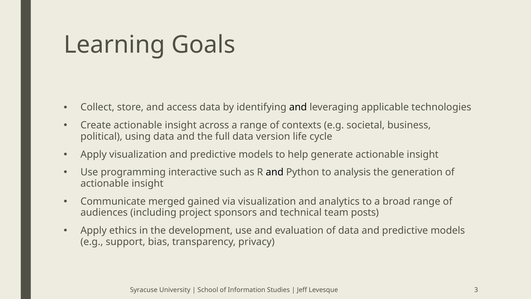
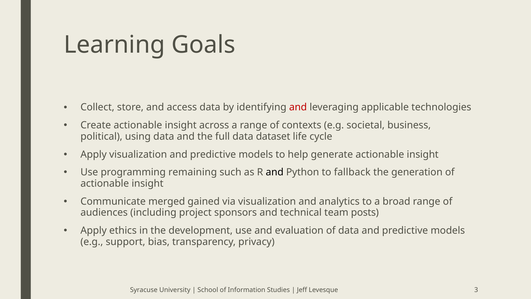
and colour: black -> red (298, 107)
version: version -> dataset (273, 136)
interactive: interactive -> remaining (193, 172)
analysis: analysis -> fallback (352, 172)
